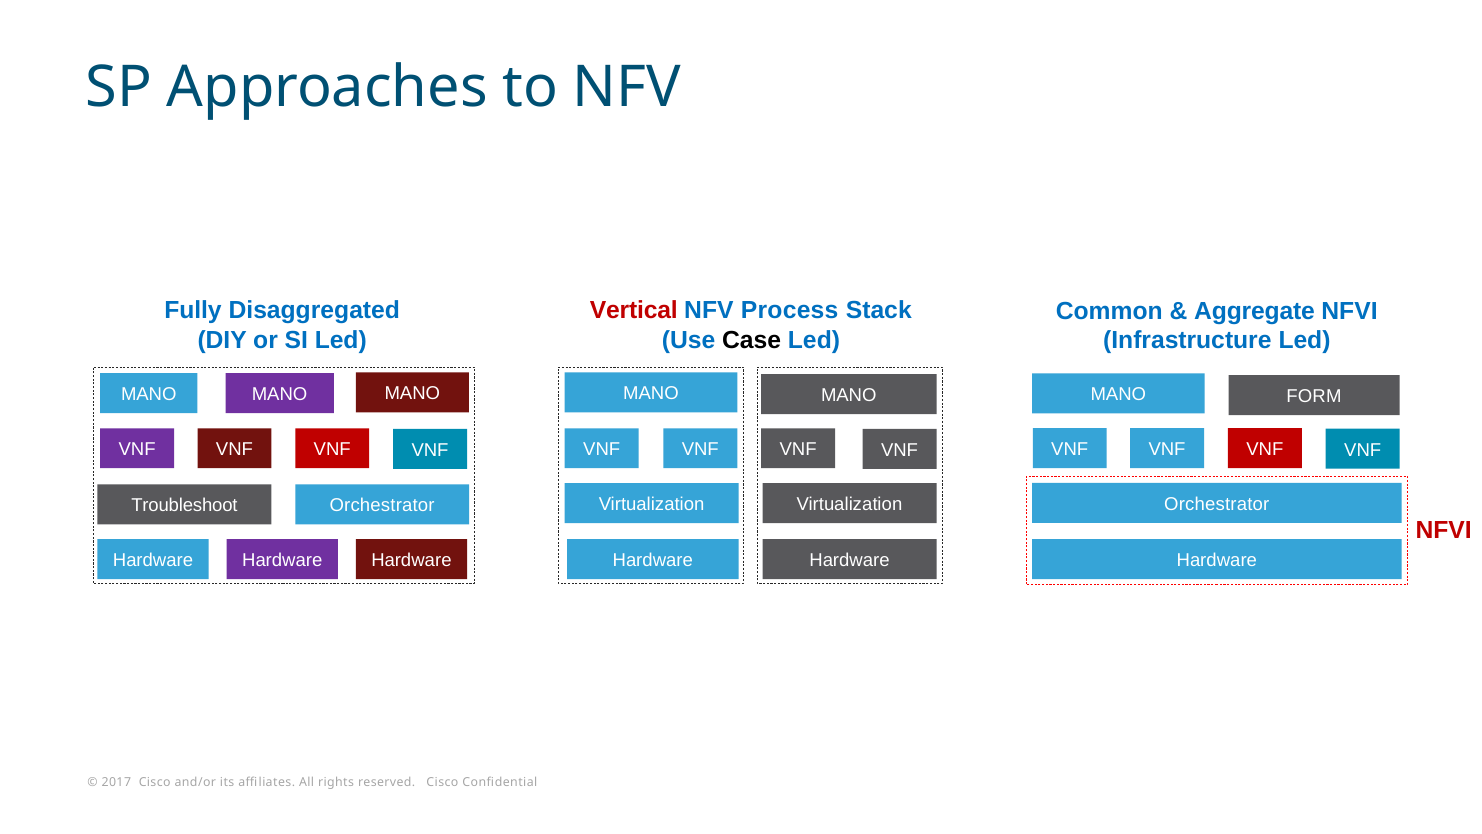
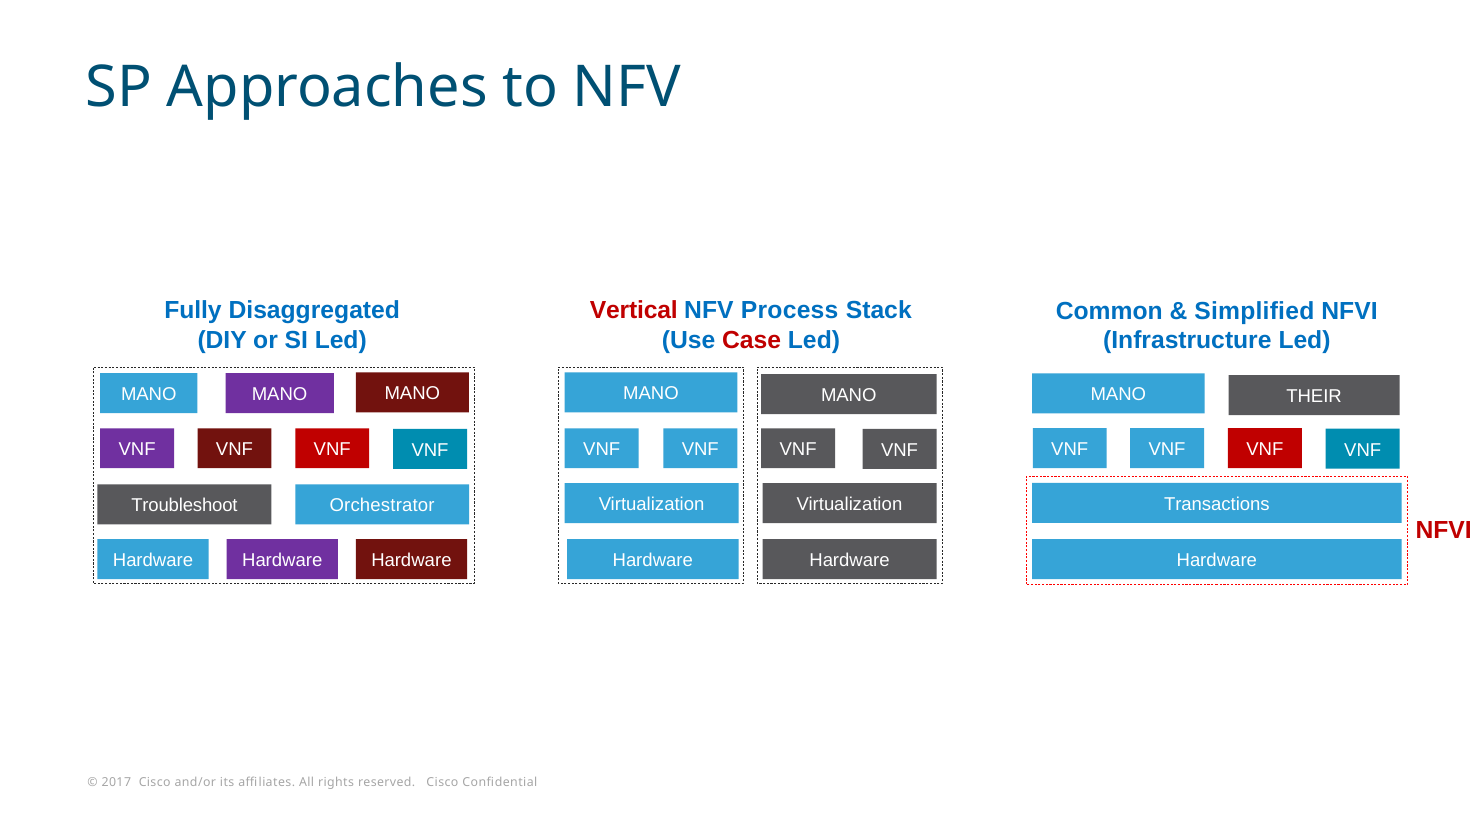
Aggregate: Aggregate -> Simplified (1254, 311)
Case colour: black -> red (752, 340)
FORM: FORM -> THEIR (1314, 396)
Orchestrator: Orchestrator -> Transactions (1217, 504)
